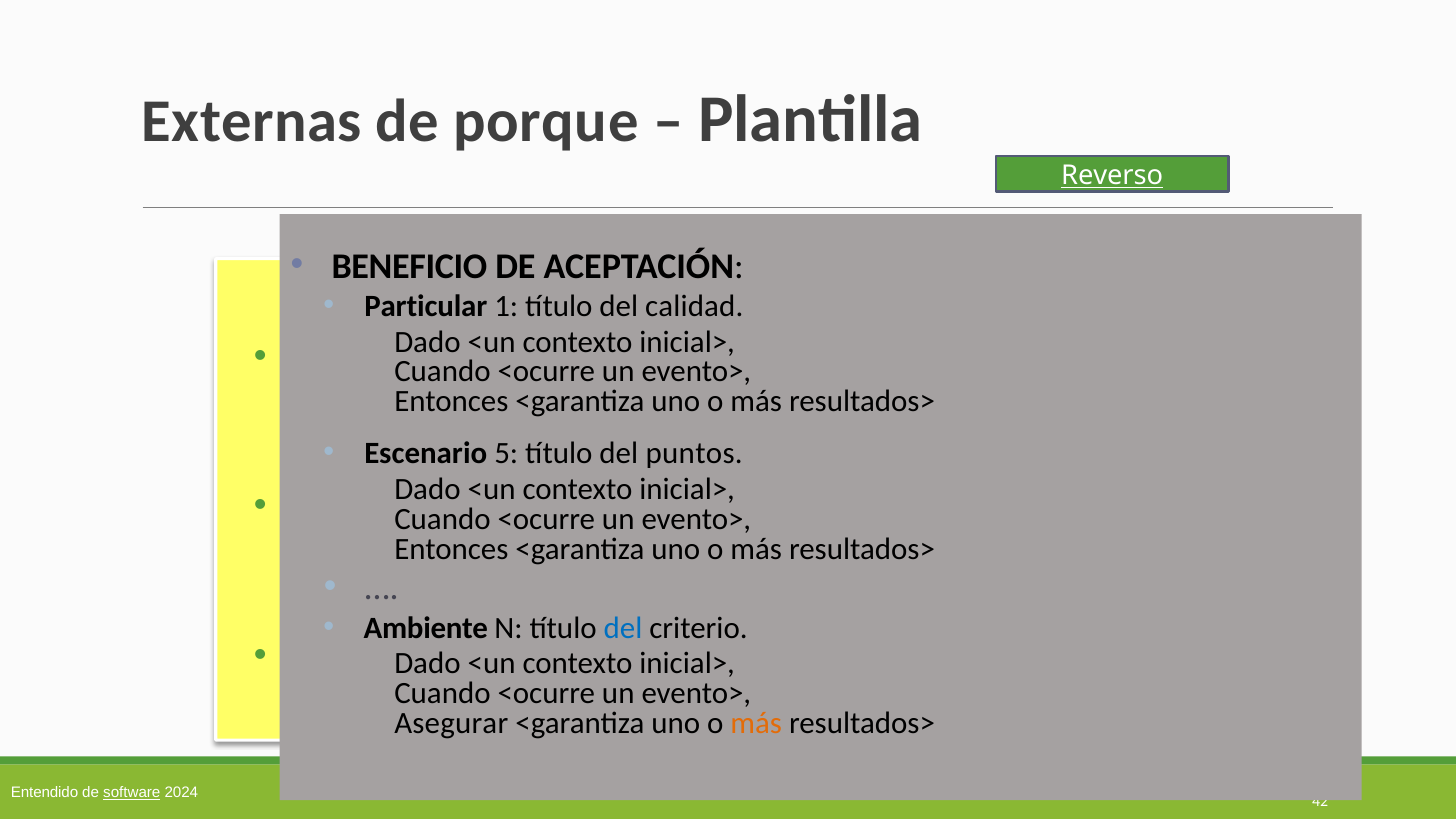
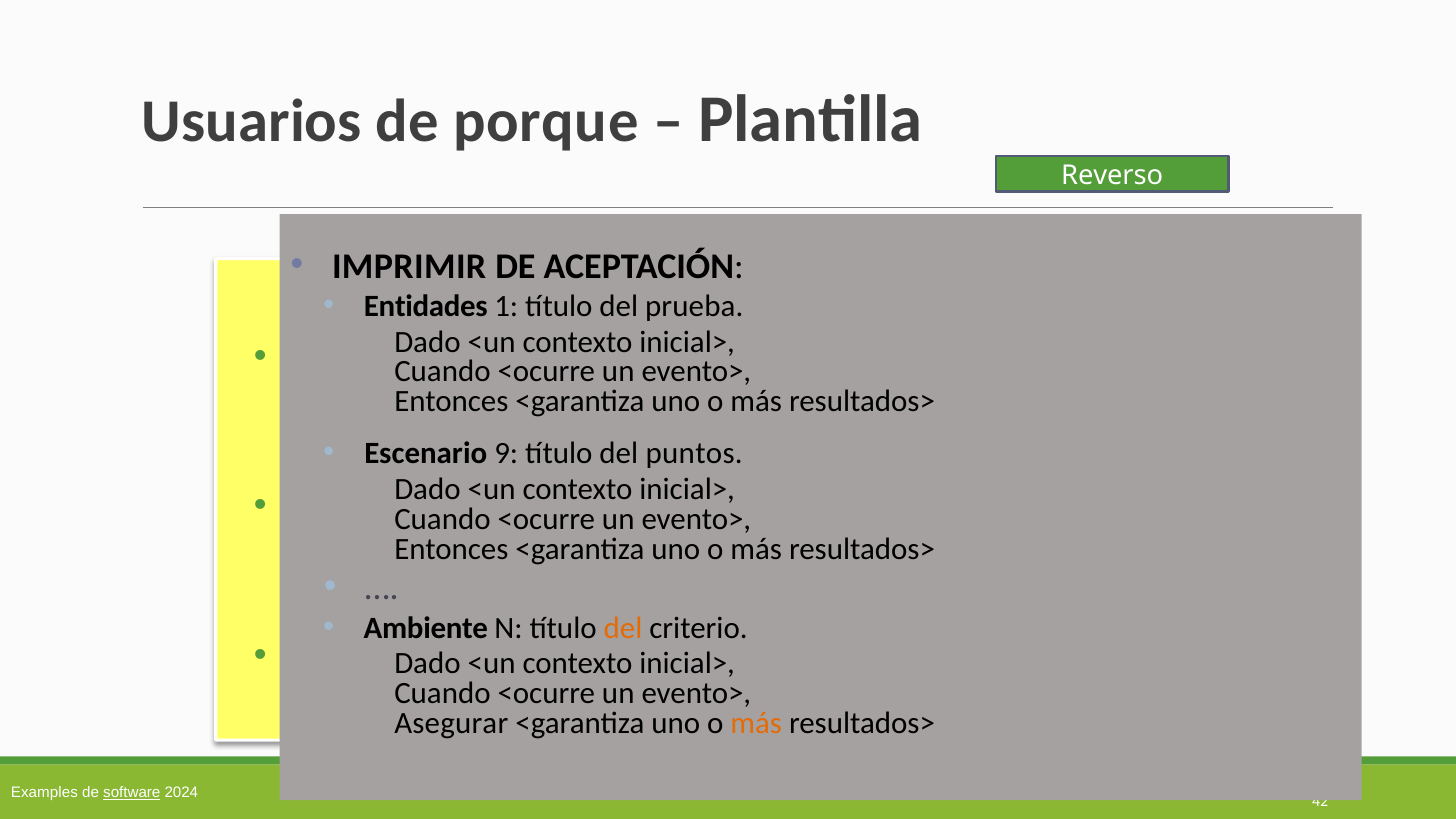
Externas: Externas -> Usuarios (252, 121)
Reverso underline: present -> none (1112, 176)
BENEFICIO: BENEFICIO -> IMPRIMIR (409, 266)
Particular: Particular -> Entidades (426, 306)
calidad: calidad -> prueba (694, 306)
5: 5 -> 9 (506, 454)
del colour: blue -> orange (623, 628)
Entendido: Entendido -> Examples (44, 793)
